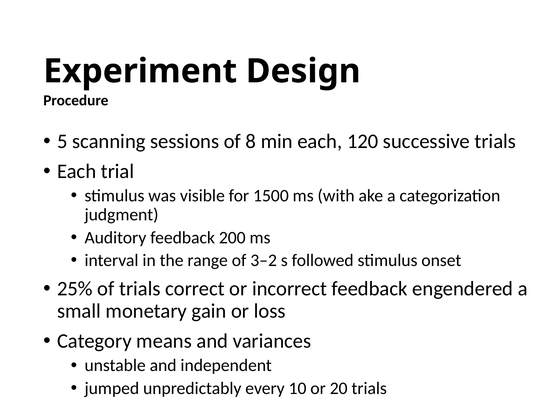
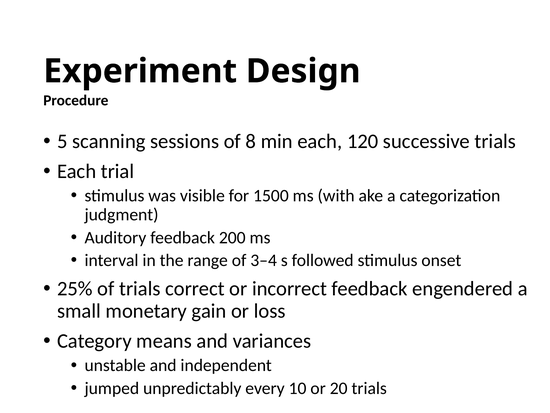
3–2: 3–2 -> 3–4 (264, 260)
